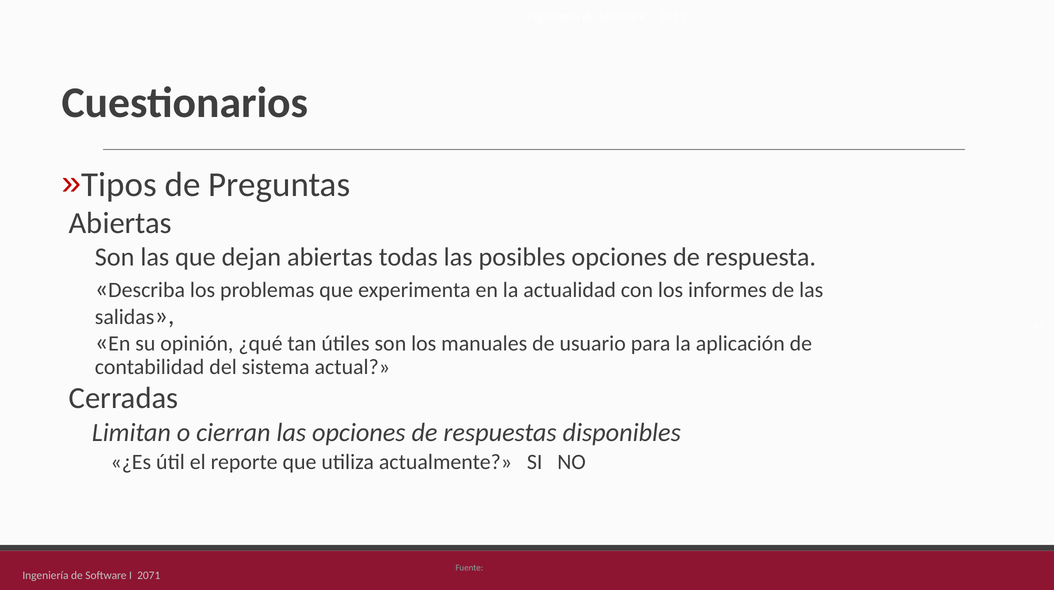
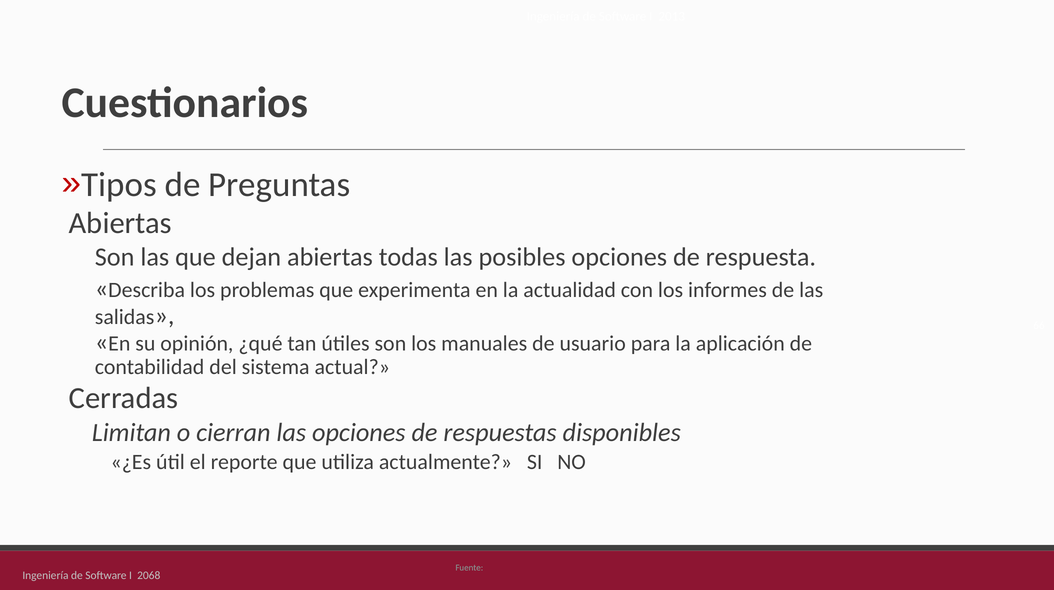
2071: 2071 -> 2068 (149, 576)
